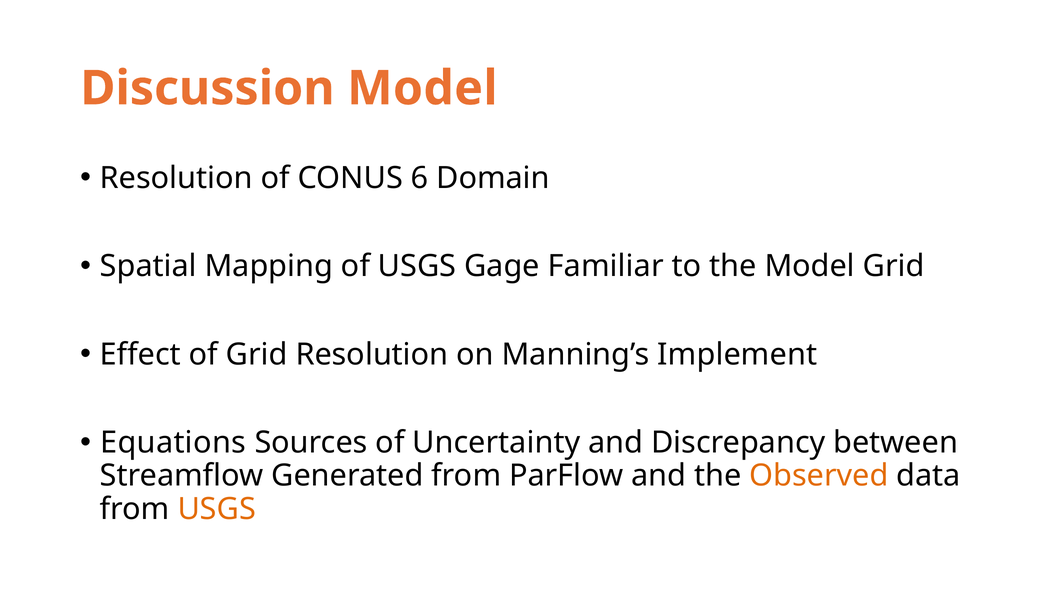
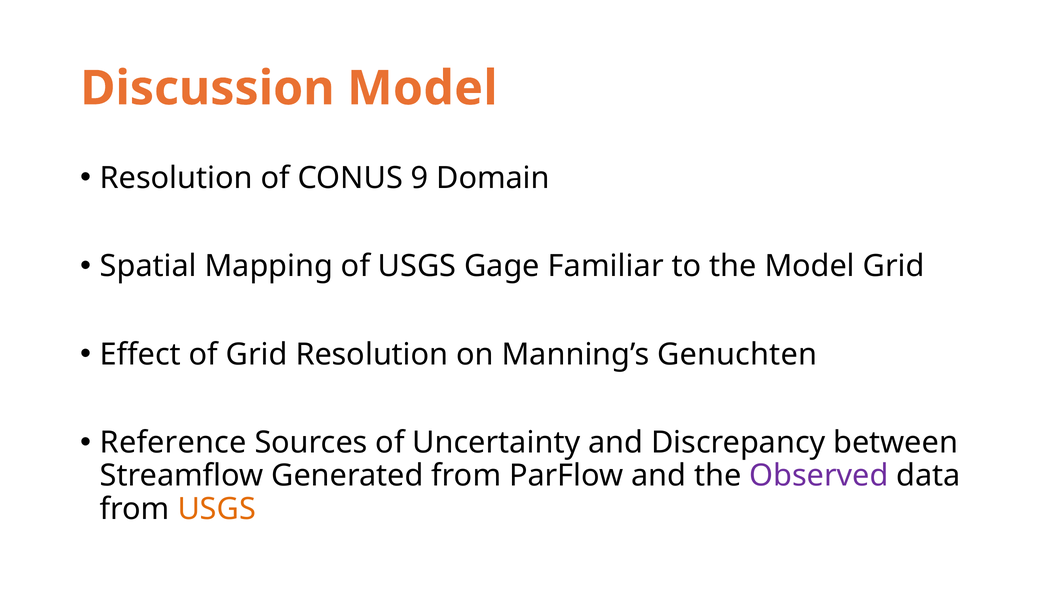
6: 6 -> 9 (420, 178)
Implement: Implement -> Genuchten (737, 354)
Equations: Equations -> Reference (173, 443)
Observed colour: orange -> purple (819, 476)
